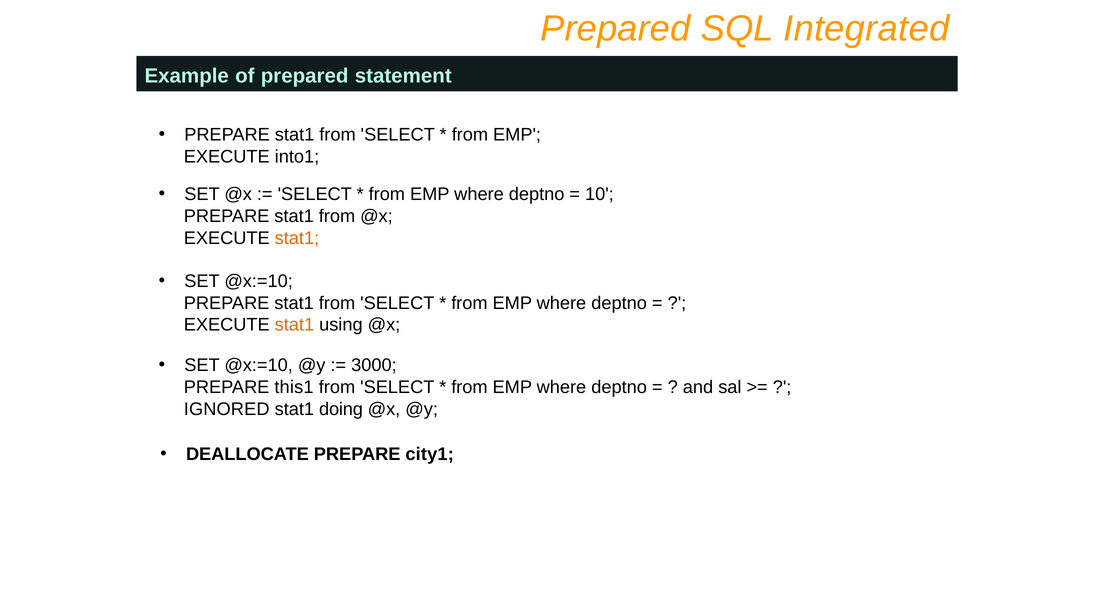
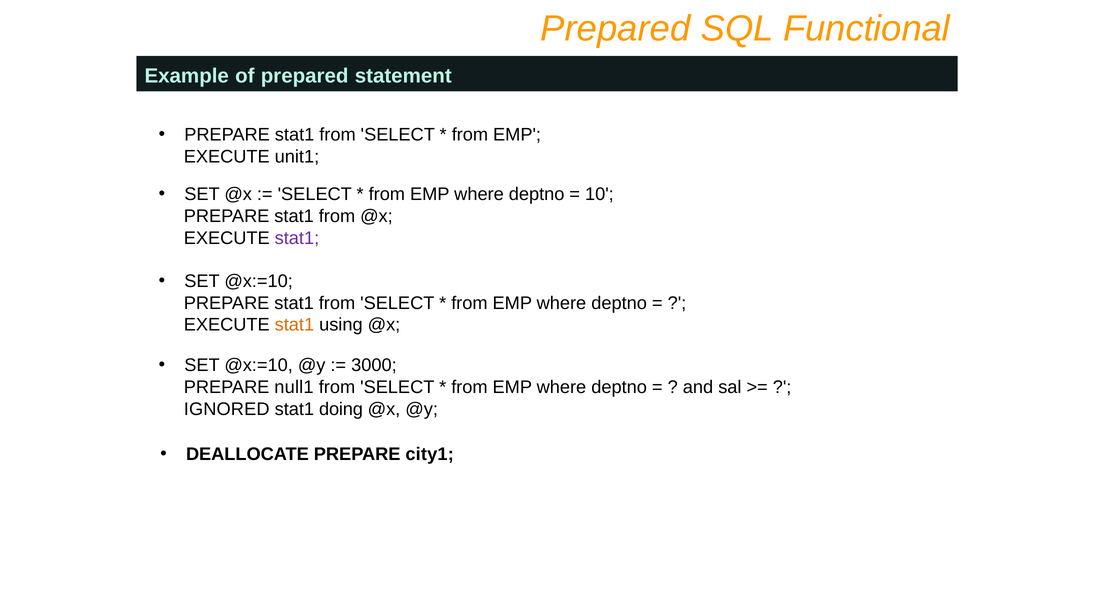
Integrated: Integrated -> Functional (867, 28)
into1: into1 -> unit1 (297, 157)
stat1 colour: orange -> purple (297, 238)
this1: this1 -> null1 (294, 387)
